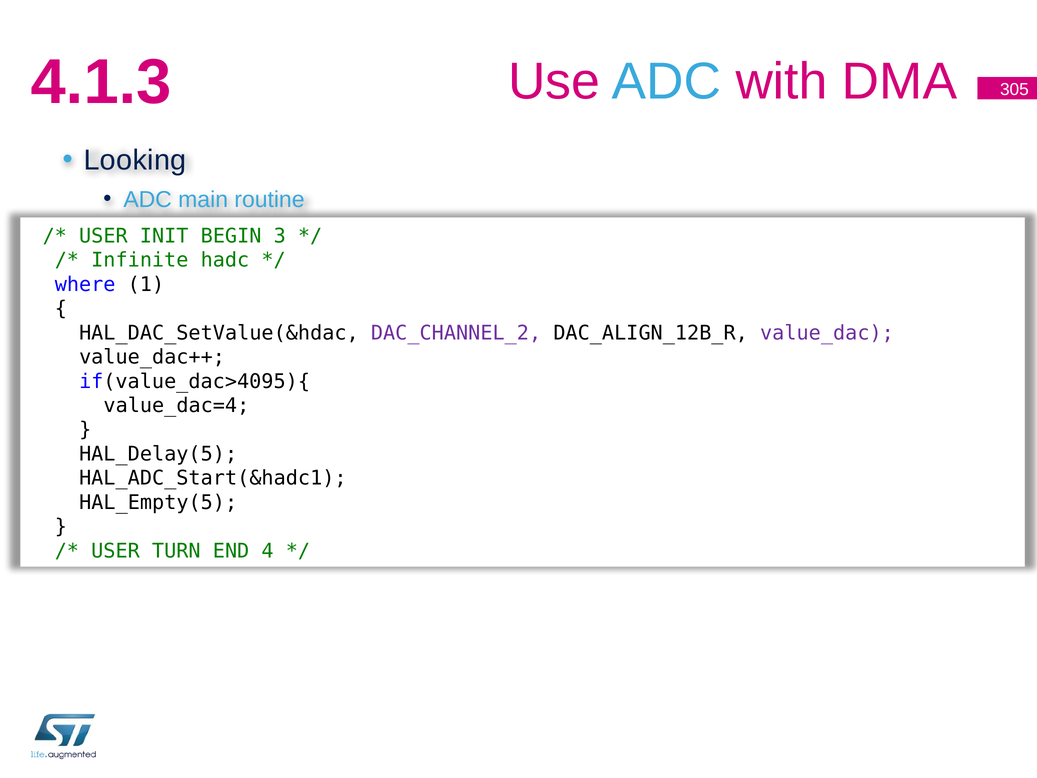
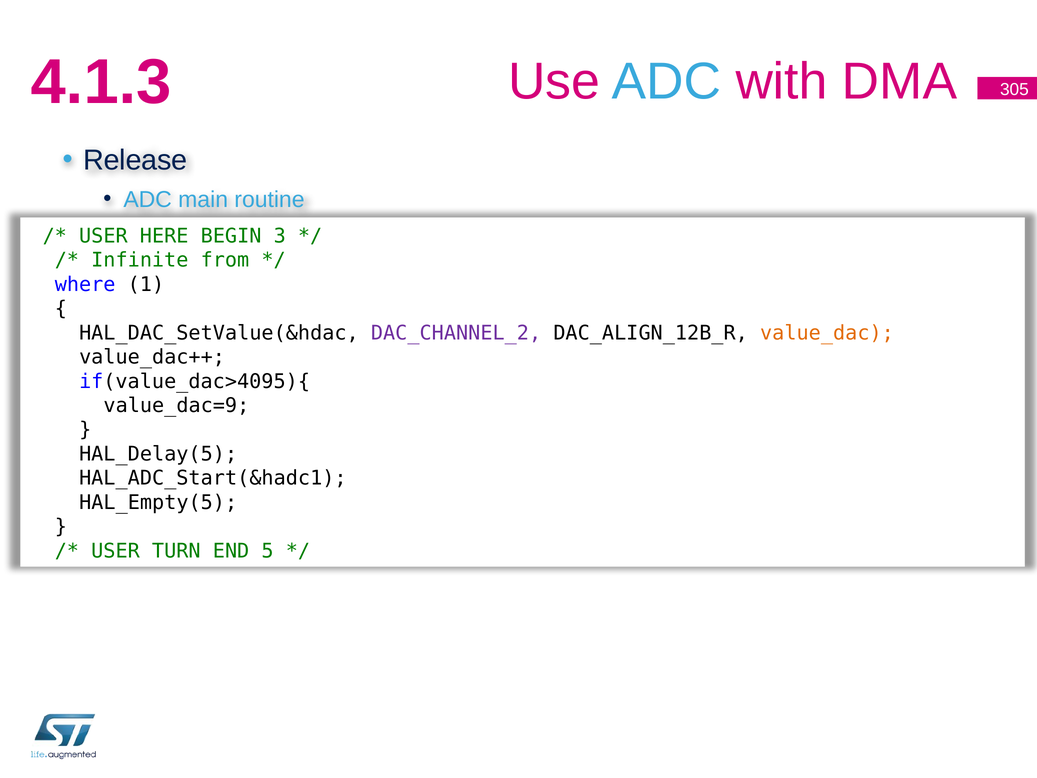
Looking: Looking -> Release (135, 160)
INIT: INIT -> HERE (164, 236)
hadc: hadc -> from (225, 260)
value_dac colour: purple -> orange (827, 333)
value_dac=4: value_dac=4 -> value_dac=9 (176, 405)
4: 4 -> 5 (268, 551)
